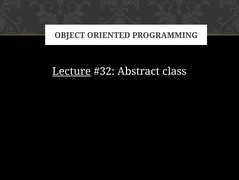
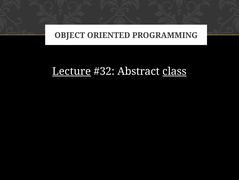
class underline: none -> present (175, 71)
